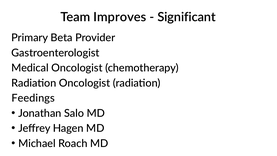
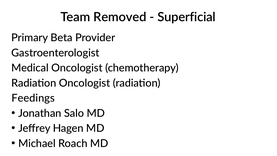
Improves: Improves -> Removed (120, 17)
Significant: Significant -> Superficial (187, 17)
